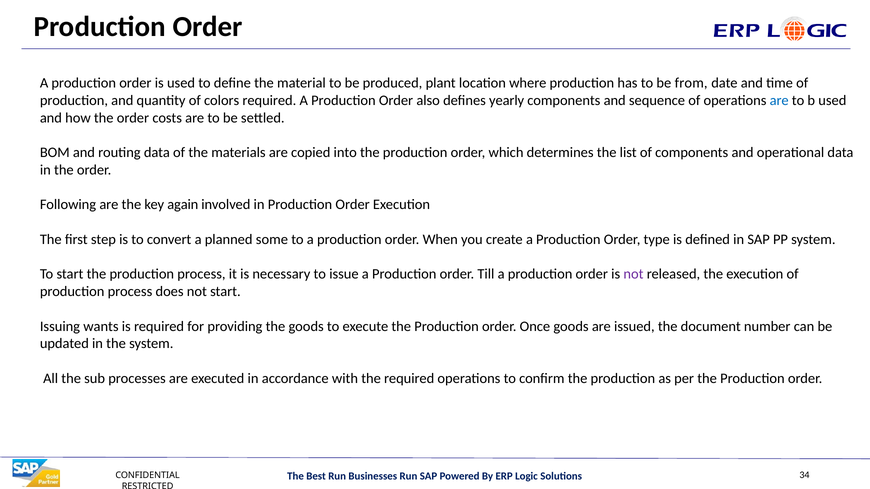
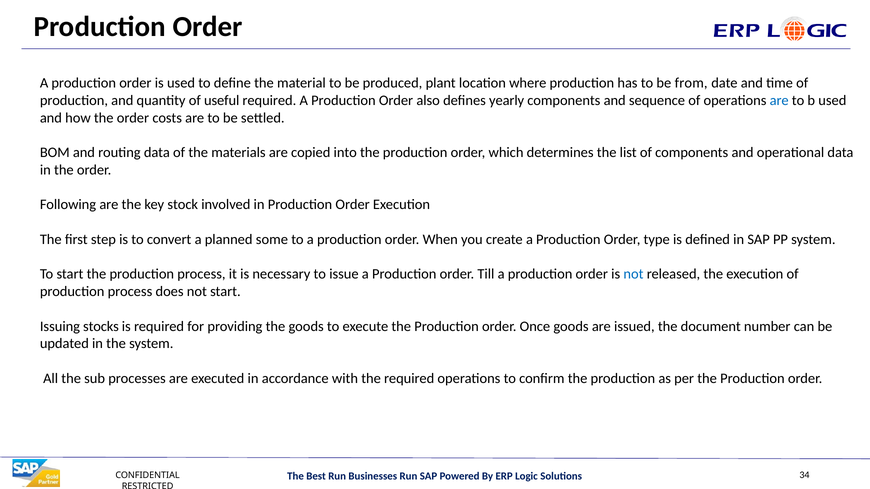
colors: colors -> useful (222, 100)
again: again -> stock (183, 205)
not colour: purple -> blue (633, 274)
wants: wants -> stocks (101, 327)
